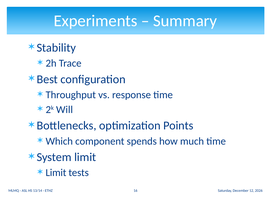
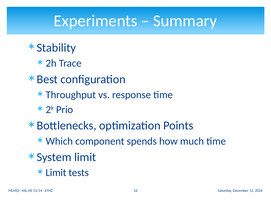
Will: Will -> Prio (65, 110)
